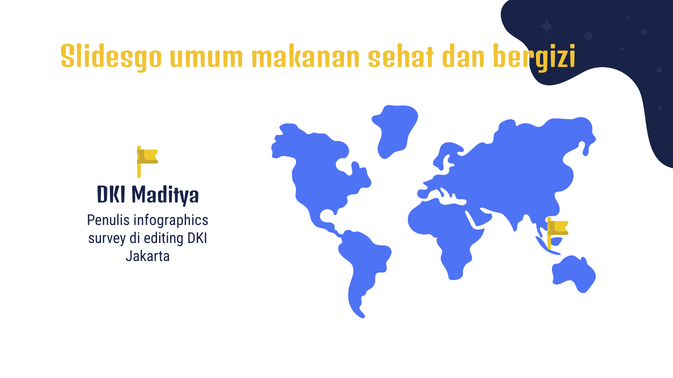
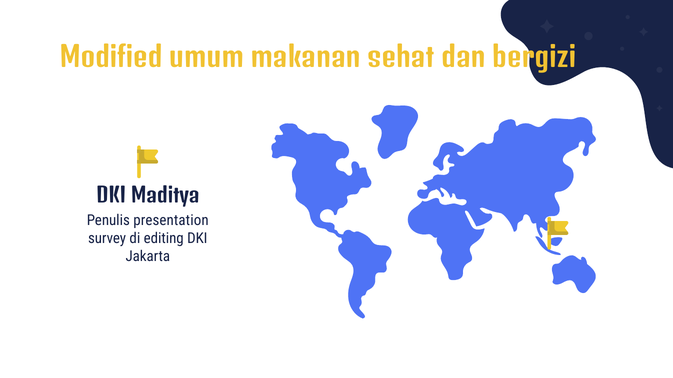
Slidesgo: Slidesgo -> Modified (111, 58)
infographics: infographics -> presentation (171, 221)
